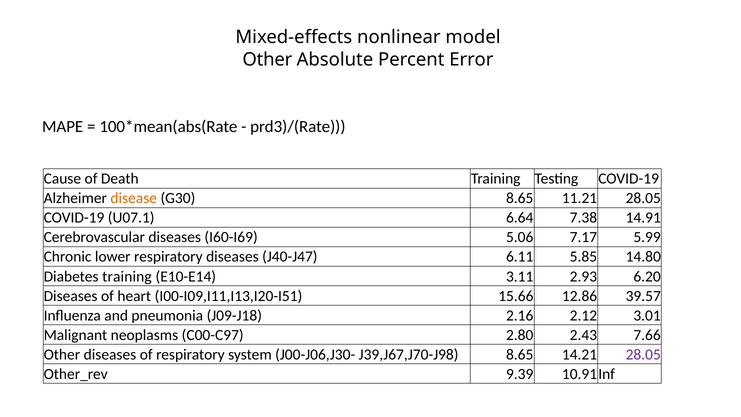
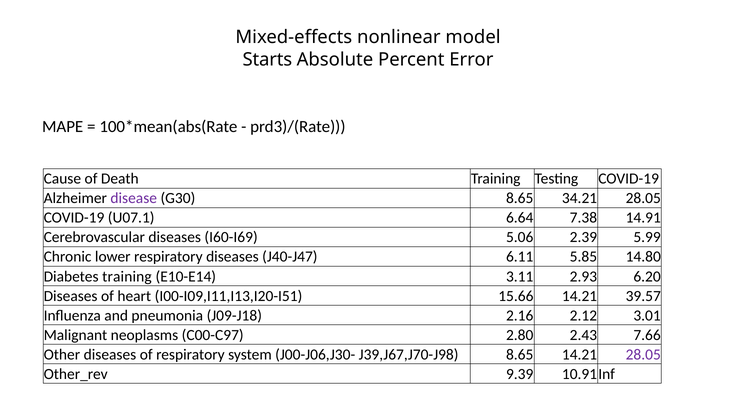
Other: Other -> Starts (267, 60)
disease colour: orange -> purple (134, 198)
11.21: 11.21 -> 34.21 (580, 198)
7.17: 7.17 -> 2.39 (583, 237)
15.66 12.86: 12.86 -> 14.21 (580, 296)
